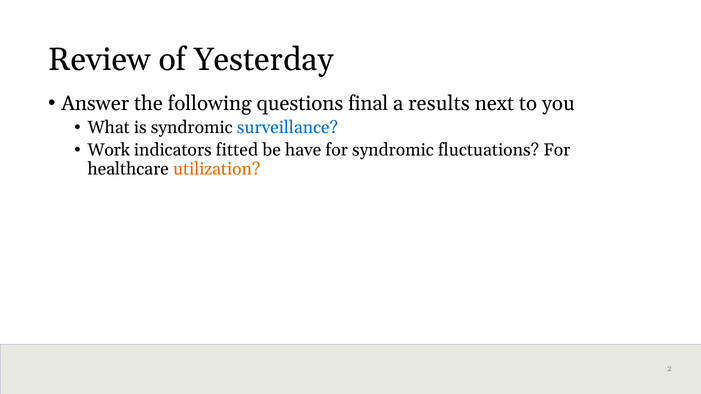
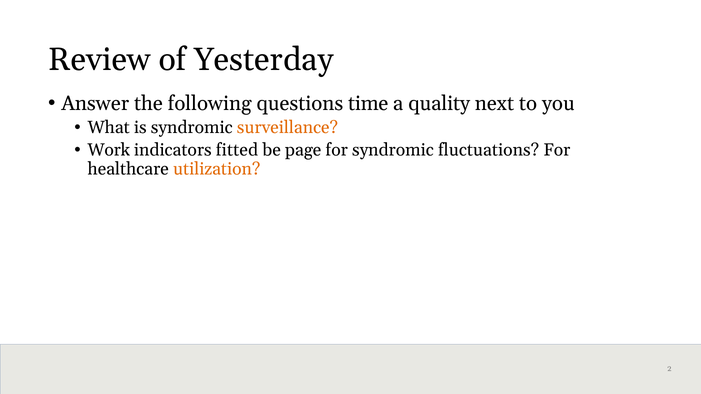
final: final -> time (368, 104)
results: results -> quality (439, 104)
surveillance colour: blue -> orange (287, 128)
have: have -> page (303, 150)
